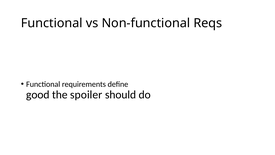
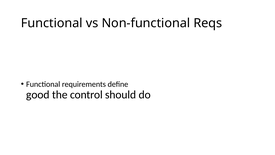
spoiler: spoiler -> control (86, 94)
